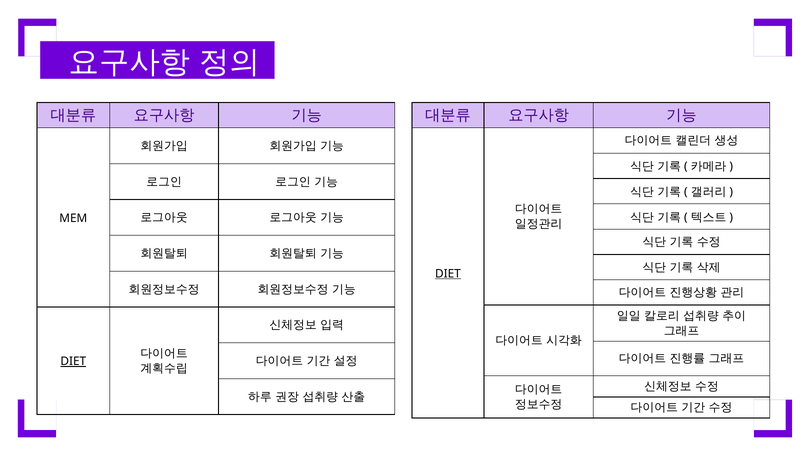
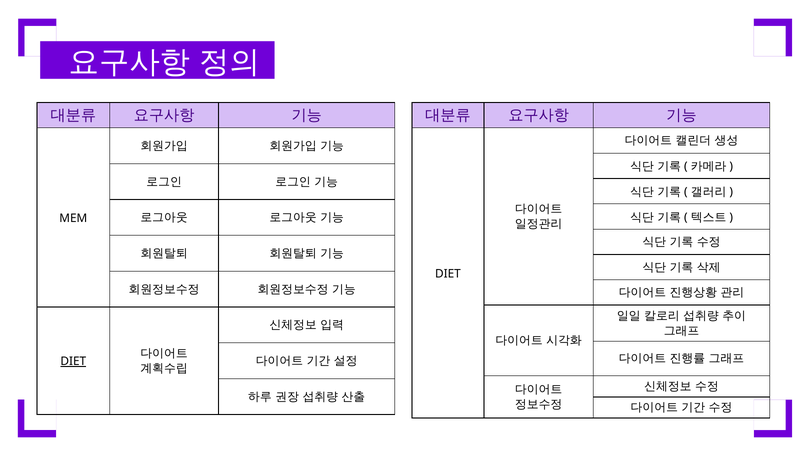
DIET underline: present -> none (448, 273)
